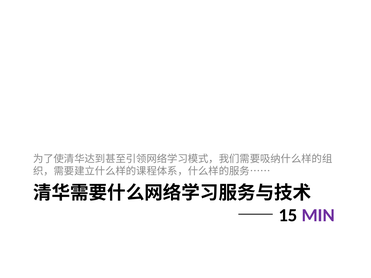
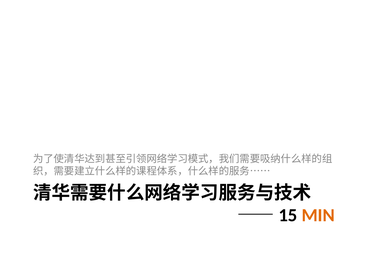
MIN colour: purple -> orange (318, 215)
